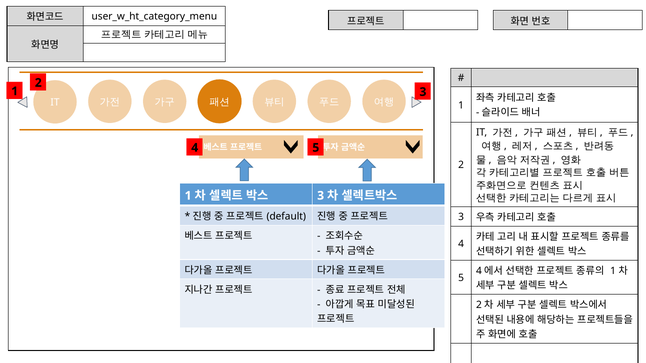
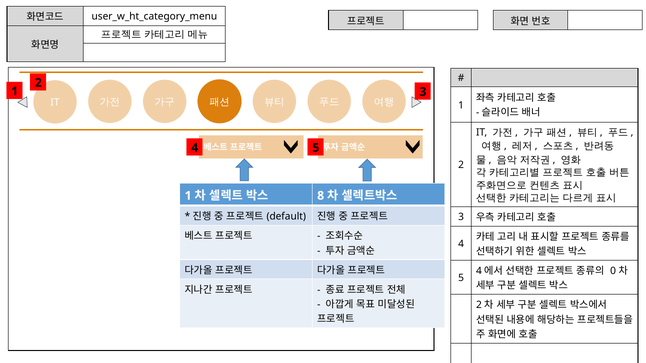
3: 3 -> 8 (321, 196)
1: 1 -> 0 (613, 271)
